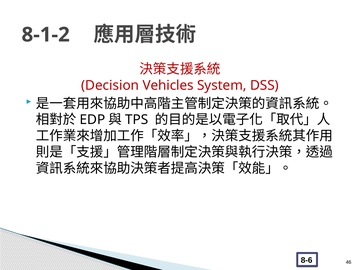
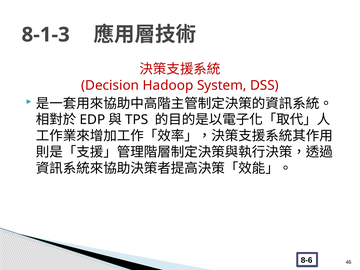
8-1-2: 8-1-2 -> 8-1-3 (46, 35)
Vehicles: Vehicles -> Hadoop (168, 85)
